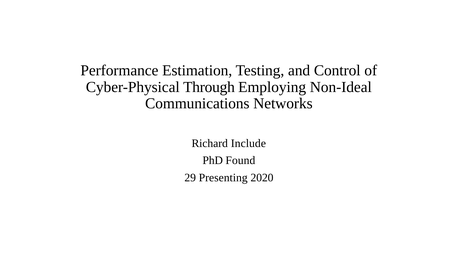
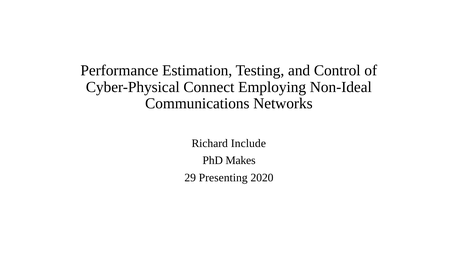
Through: Through -> Connect (209, 87)
Found: Found -> Makes (241, 160)
